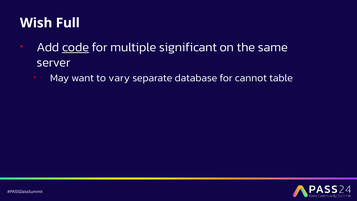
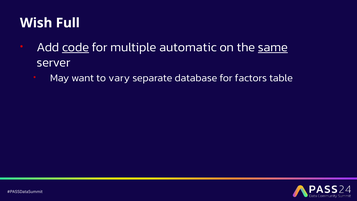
significant: significant -> automatic (188, 47)
same underline: none -> present (273, 47)
cannot: cannot -> factors (251, 78)
